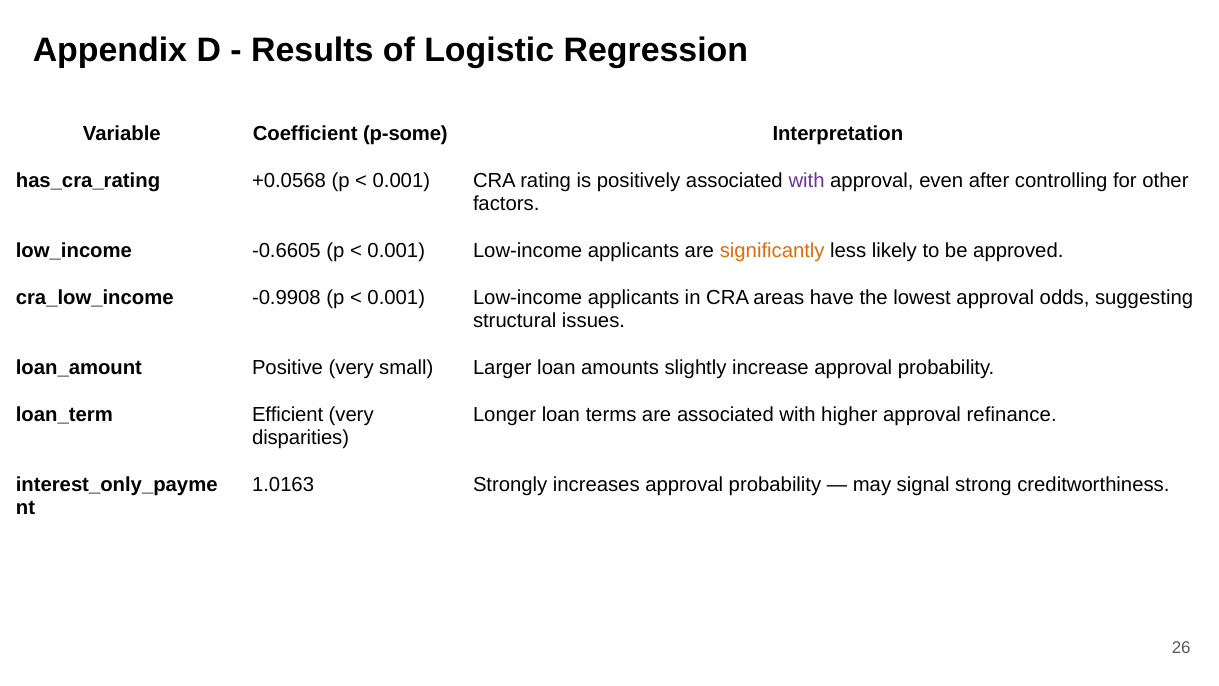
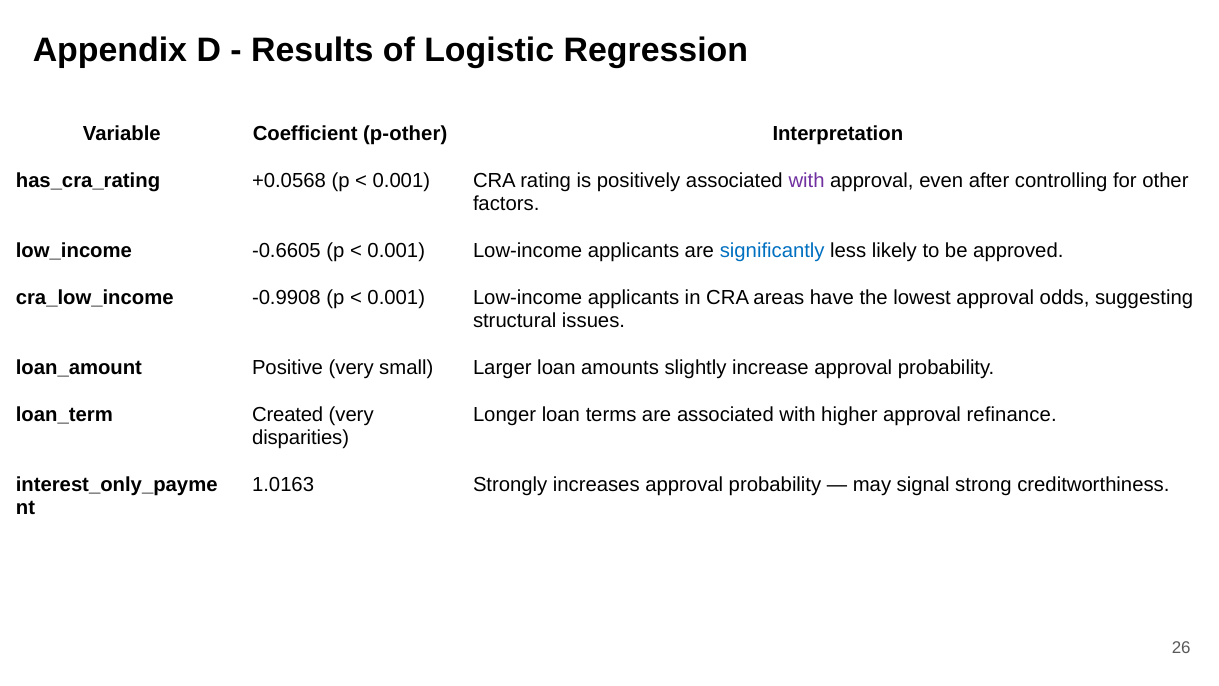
p-some: p-some -> p-other (405, 134)
significantly colour: orange -> blue (772, 251)
Efficient: Efficient -> Created (288, 415)
